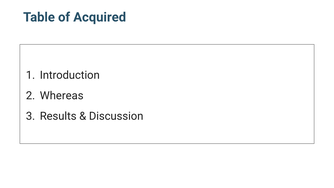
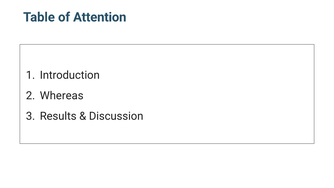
Acquired: Acquired -> Attention (100, 17)
